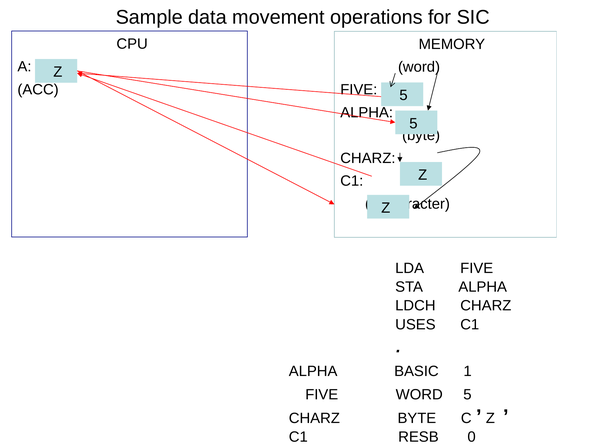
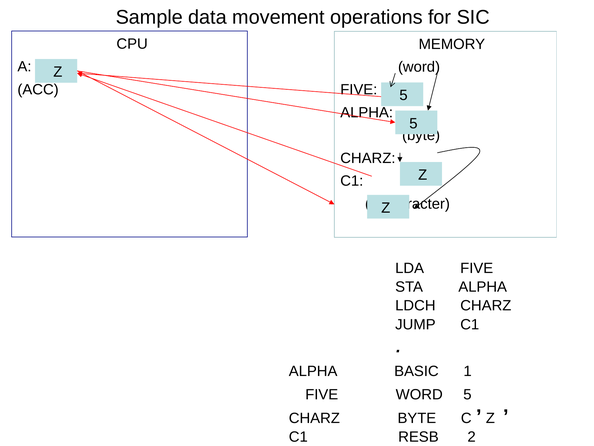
USES: USES -> JUMP (415, 324)
0: 0 -> 2 (472, 436)
